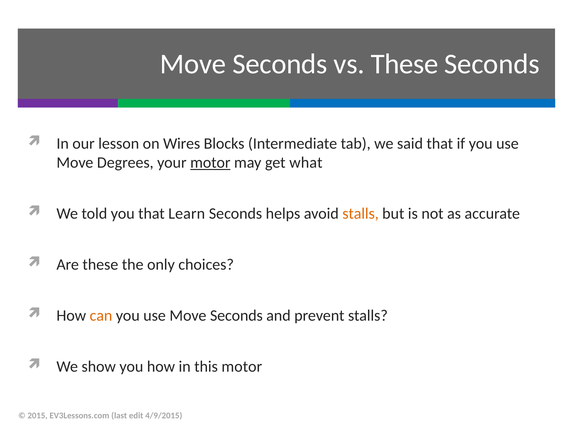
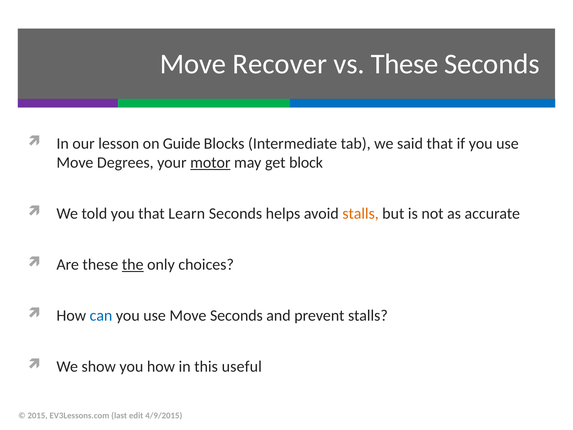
Seconds: Seconds -> Recover (280, 64)
Wires: Wires -> Guide (182, 143)
what: what -> block (306, 162)
the underline: none -> present (133, 264)
can colour: orange -> blue (101, 315)
this motor: motor -> useful (242, 366)
